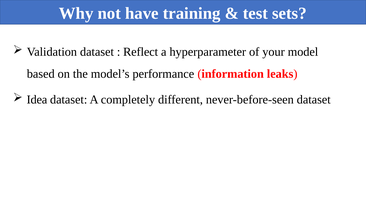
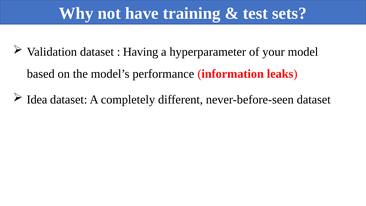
Reflect: Reflect -> Having (141, 52)
